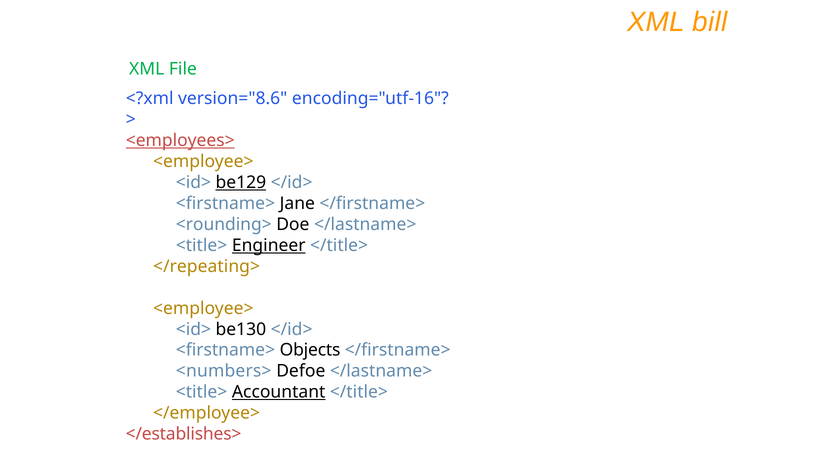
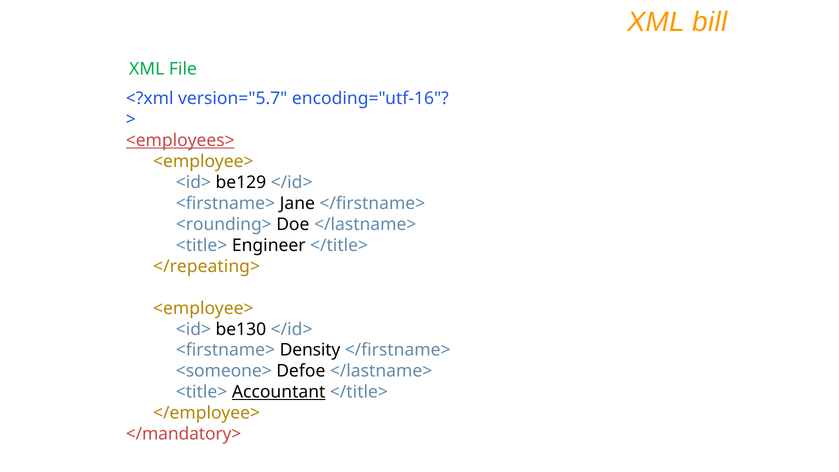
version="8.6: version="8.6 -> version="5.7 (233, 98)
be129 underline: present -> none (241, 182)
Engineer underline: present -> none (269, 245)
Objects: Objects -> Density (310, 350)
<numbers>: <numbers> -> <someone> (224, 371)
</establishes>: </establishes> -> </mandatory> (184, 434)
